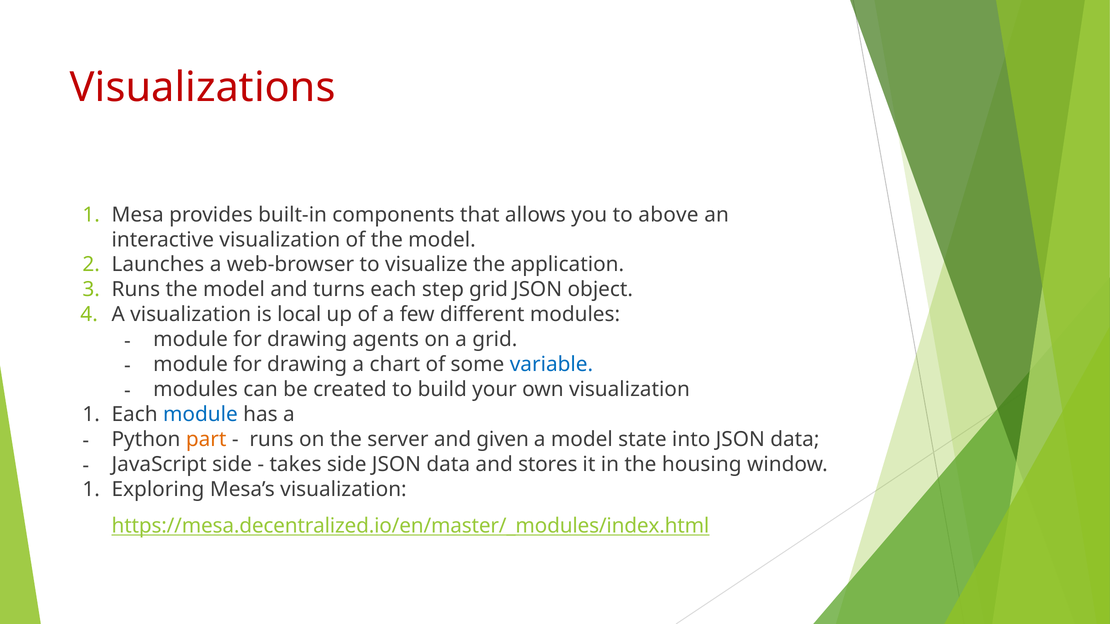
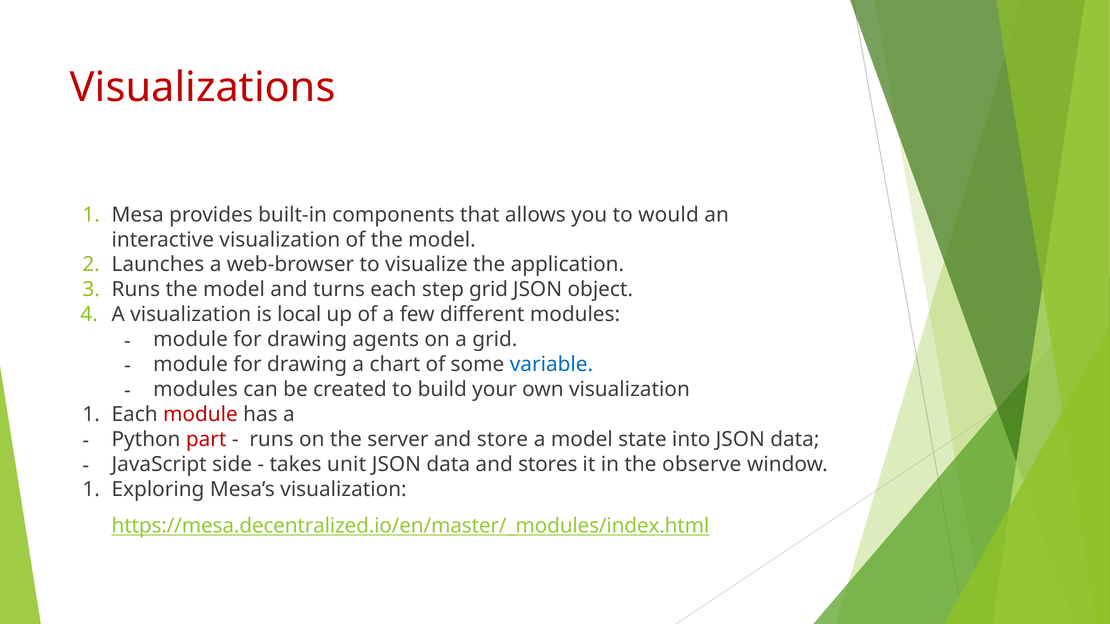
above: above -> would (668, 215)
module colour: blue -> red (200, 415)
part colour: orange -> red (206, 440)
given: given -> store (502, 440)
takes side: side -> unit (347, 465)
housing: housing -> observe (702, 465)
